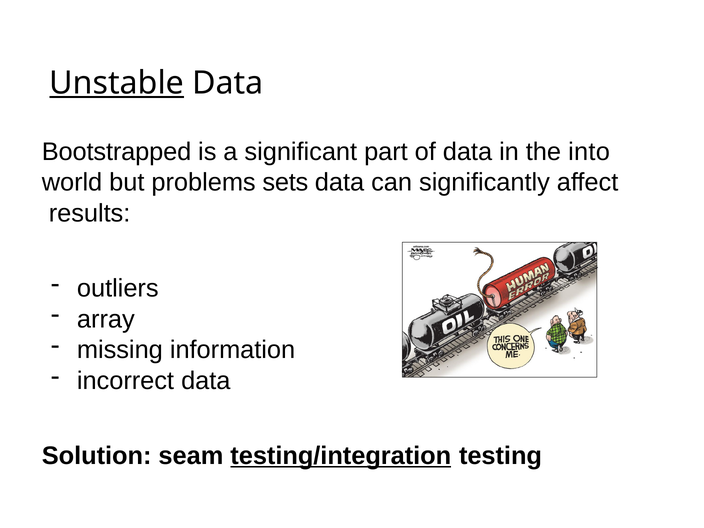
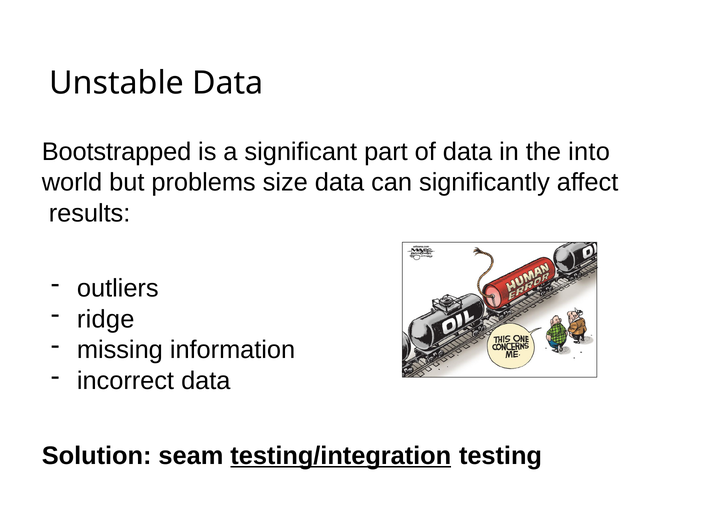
Unstable underline: present -> none (117, 83)
sets: sets -> size (285, 182)
array: array -> ridge (106, 319)
